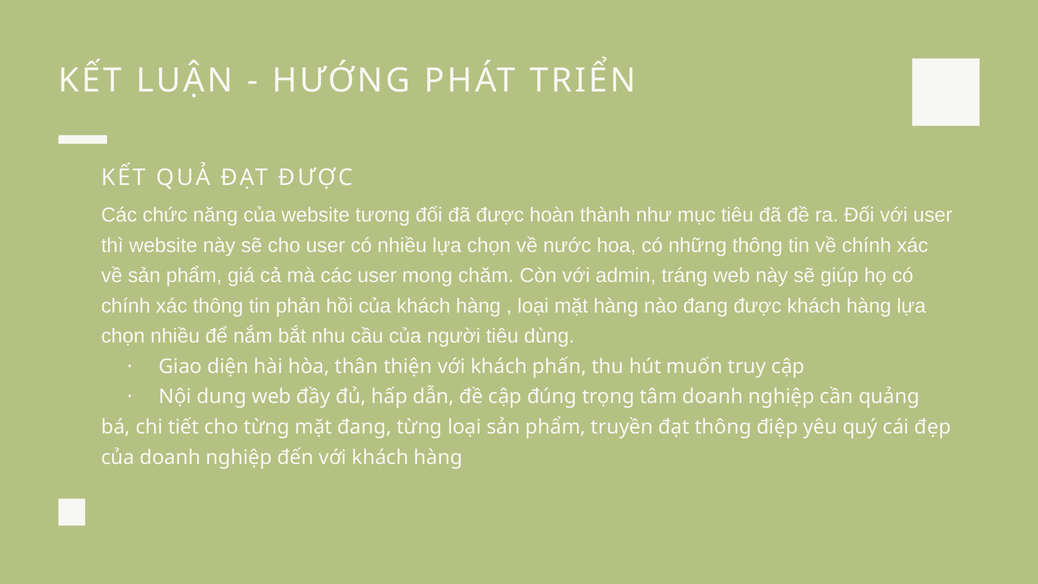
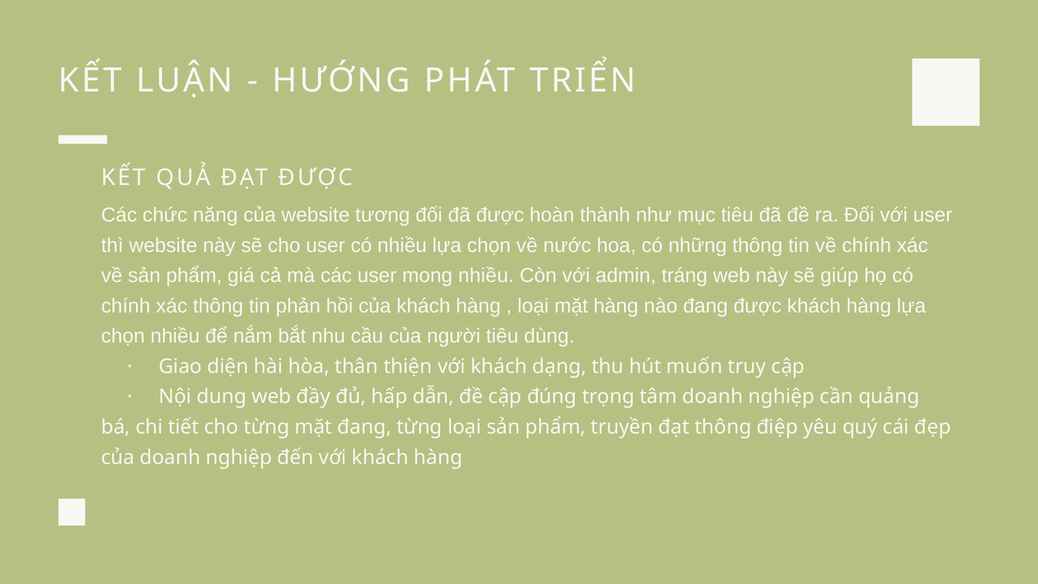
mong chăm: chăm -> nhiều (486, 276)
phấn: phấn -> dạng (559, 366)
